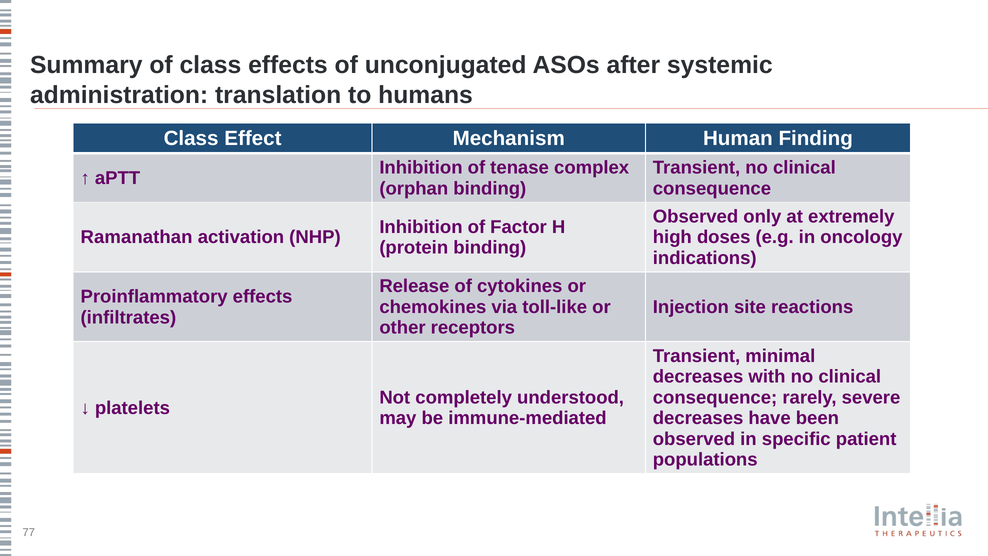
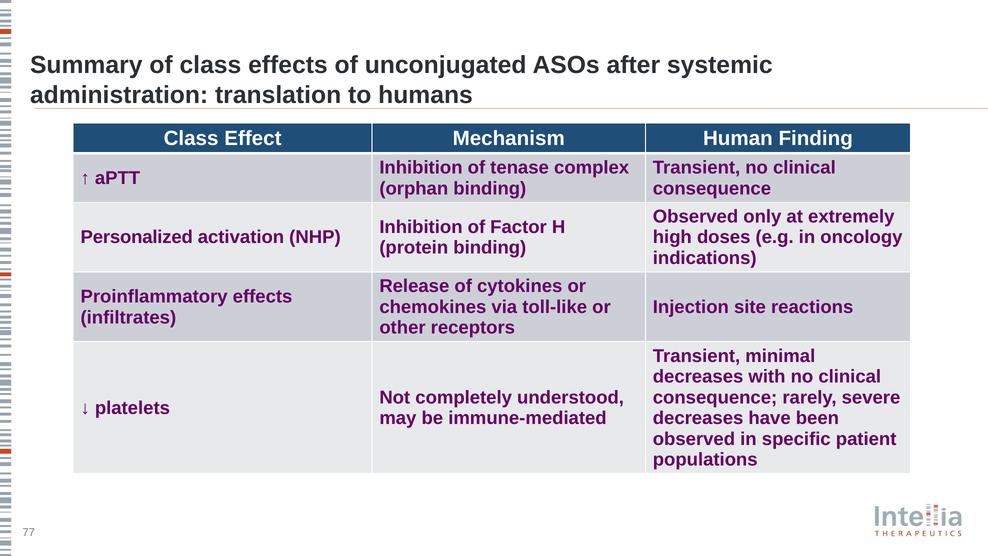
Ramanathan: Ramanathan -> Personalized (137, 237)
